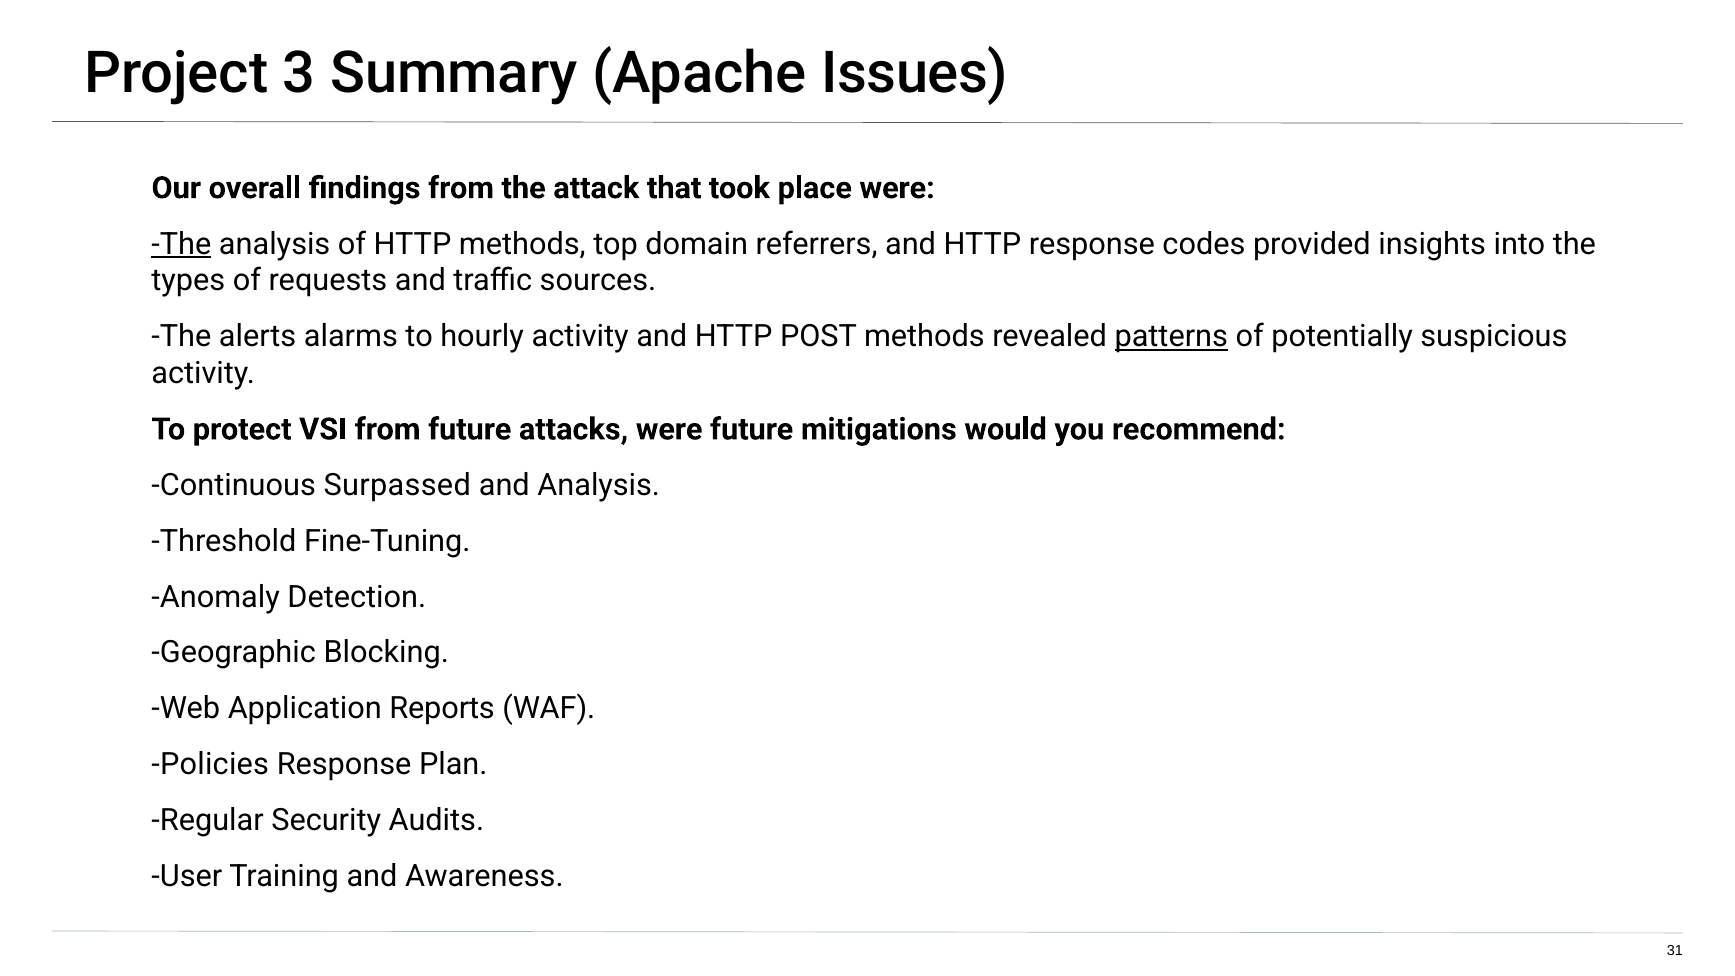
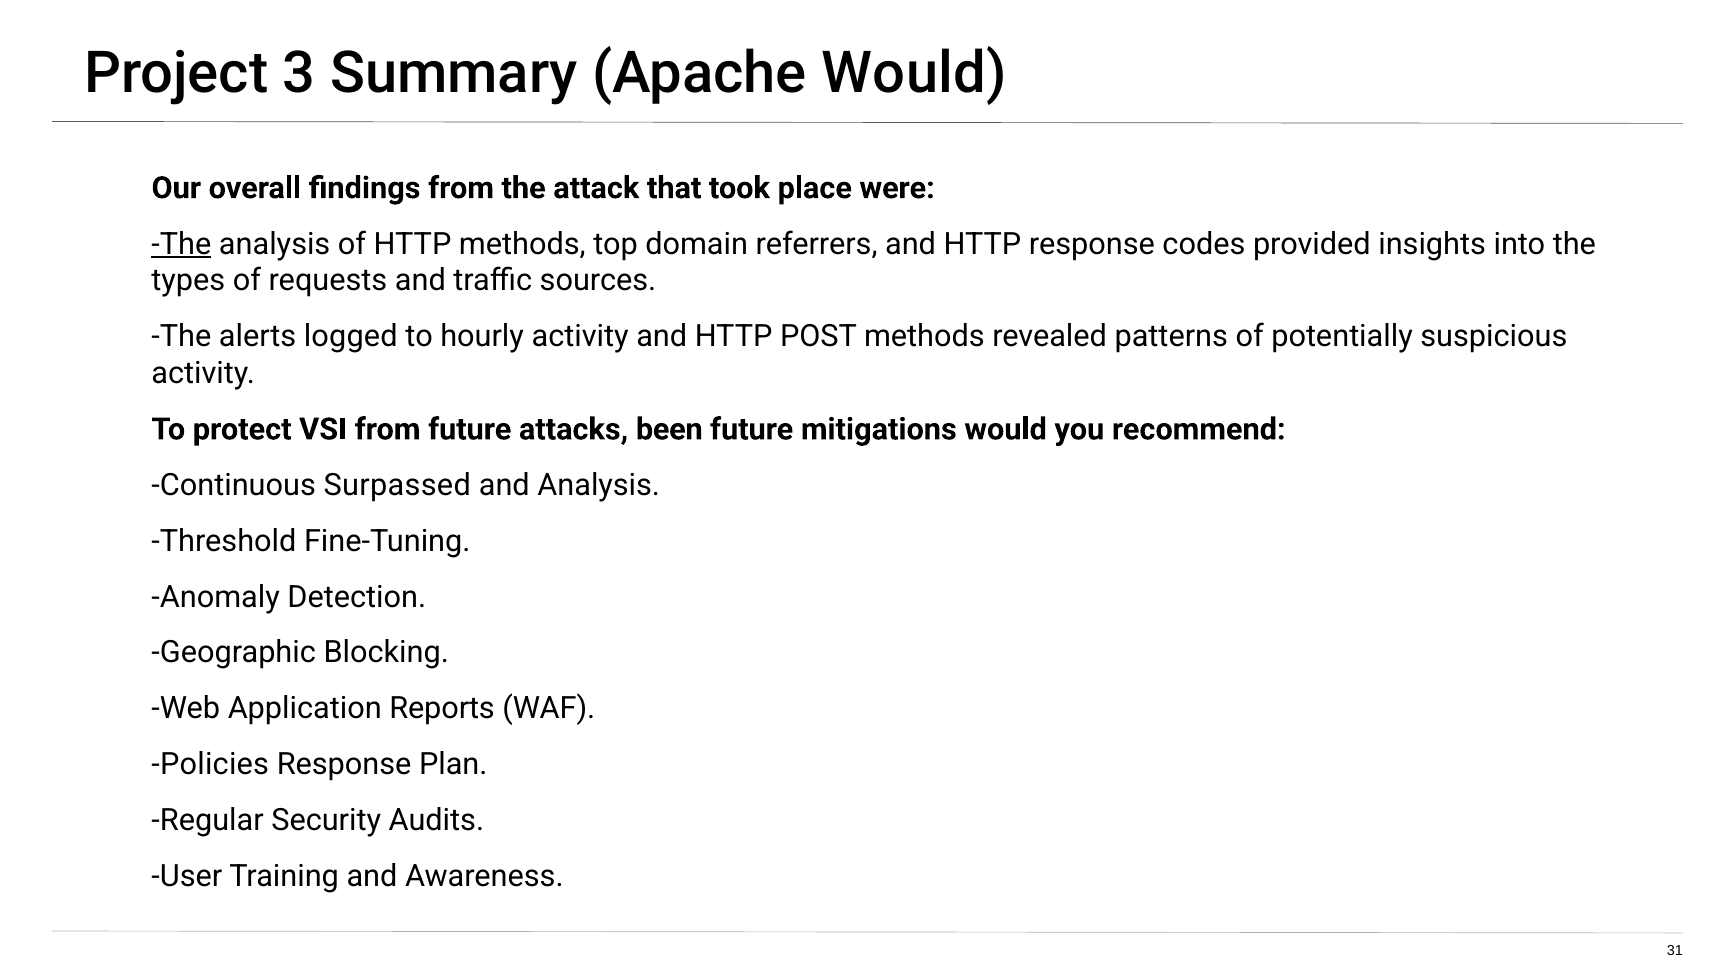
Apache Issues: Issues -> Would (914, 73)
alarms: alarms -> logged (351, 337)
patterns underline: present -> none (1171, 337)
attacks were: were -> been (669, 429)
